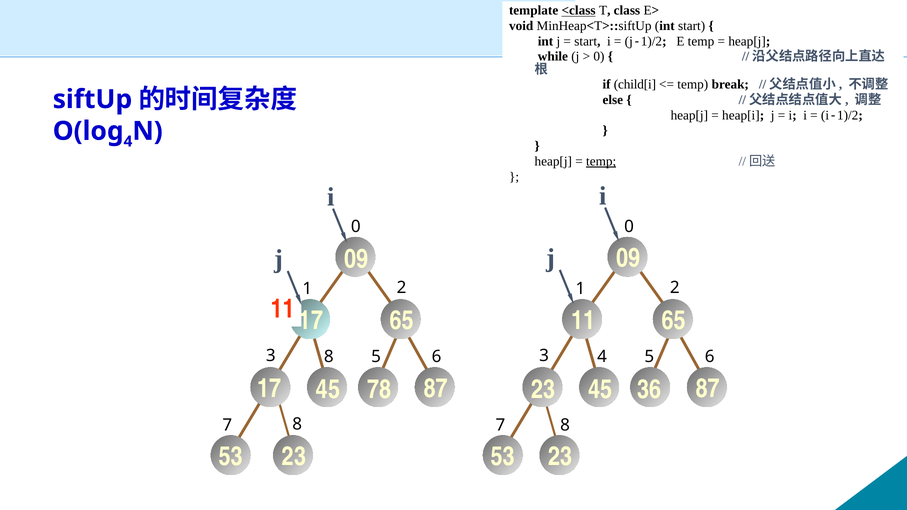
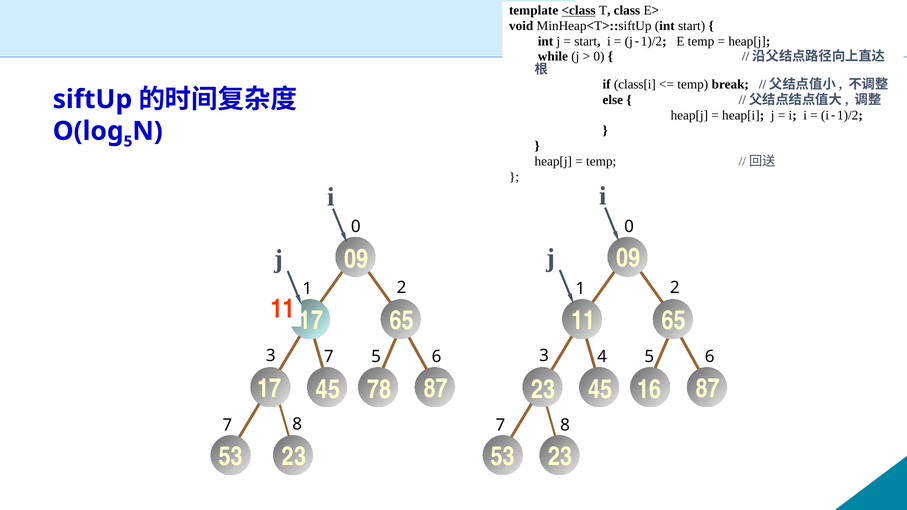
child[i: child[i -> class[i (635, 85)
4: 4 -> 5 (128, 141)
temp underline: present -> none (601, 161)
3 8: 8 -> 7 (329, 357)
36: 36 -> 16 (649, 390)
